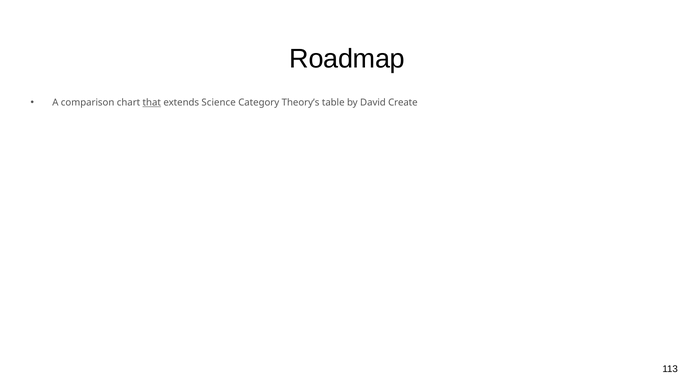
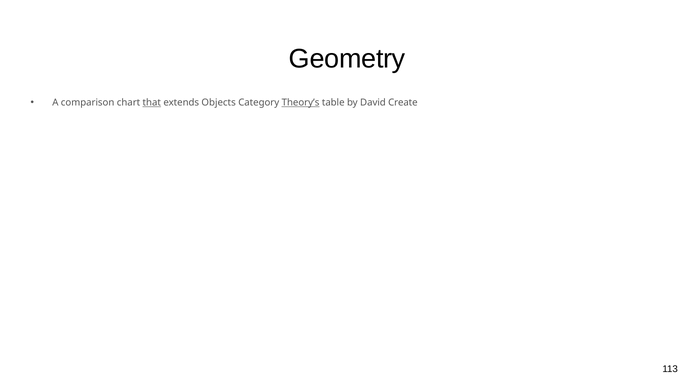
Roadmap: Roadmap -> Geometry (347, 59)
Science: Science -> Objects (219, 103)
Theory’s underline: none -> present (301, 103)
